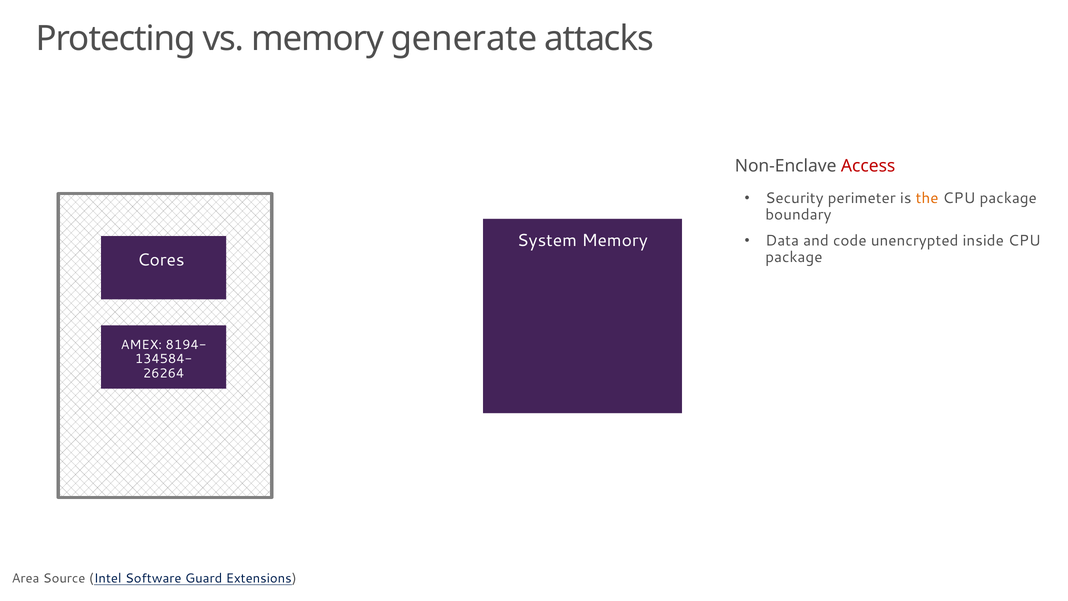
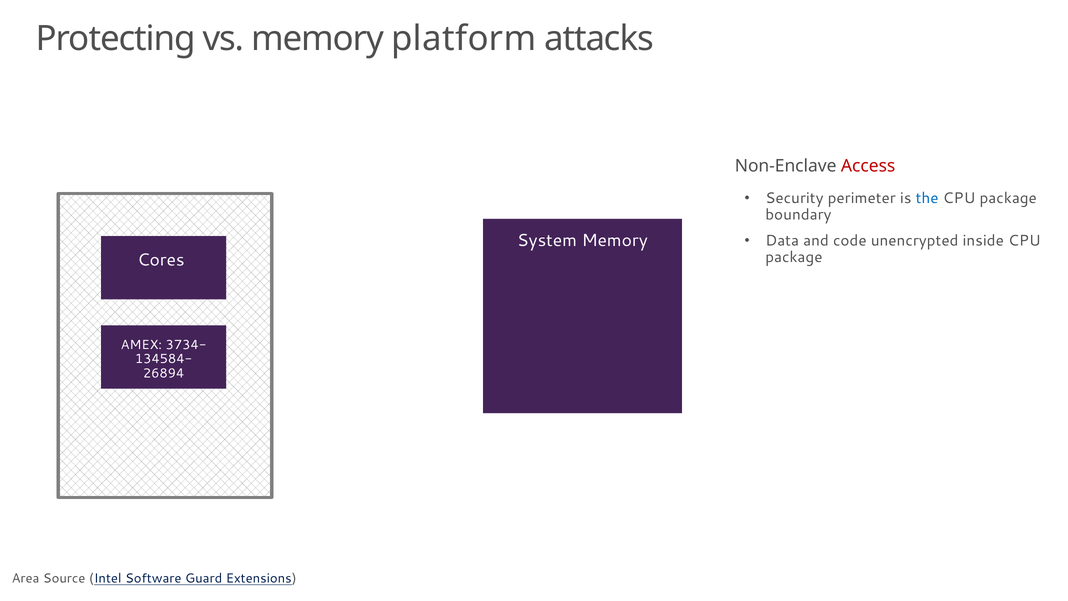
generate: generate -> platform (464, 39)
the colour: orange -> blue (927, 198)
8194-: 8194- -> 3734- (186, 345)
26264: 26264 -> 26894 (164, 373)
